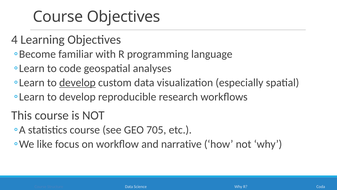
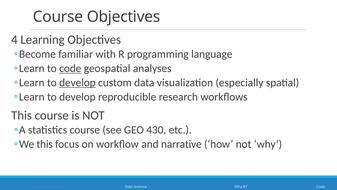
code underline: none -> present (70, 68)
705: 705 -> 430 (156, 130)
like: like -> this (45, 144)
